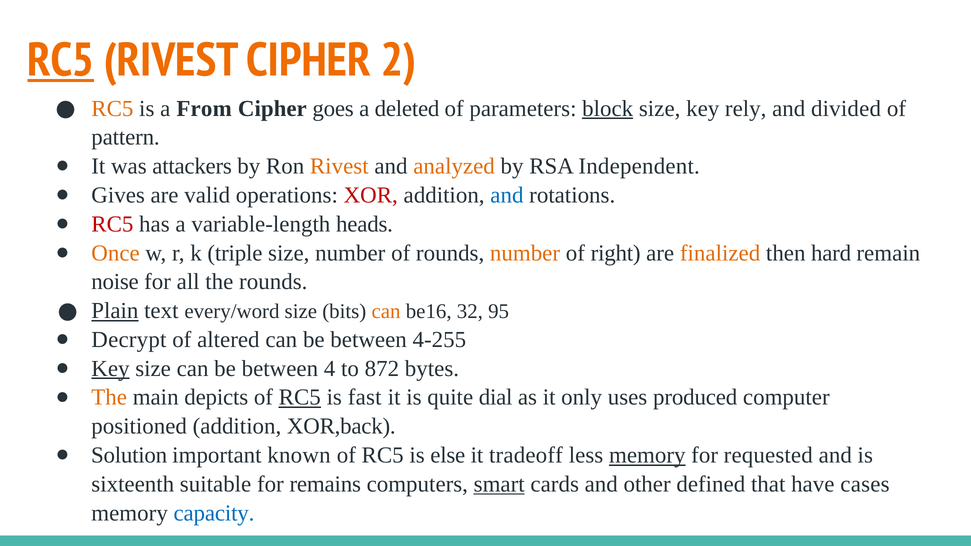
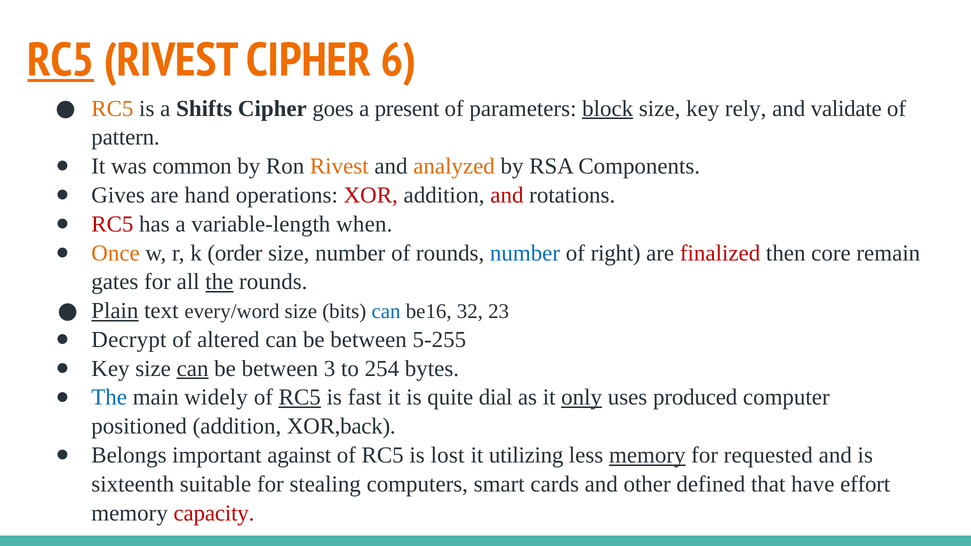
2: 2 -> 6 (398, 60)
From: From -> Shifts (204, 109)
deleted: deleted -> present (407, 109)
divided: divided -> validate (846, 109)
attackers: attackers -> common (192, 166)
Independent: Independent -> Components (639, 166)
valid: valid -> hand (207, 195)
and colour: blue -> red (507, 195)
heads: heads -> when (364, 224)
triple: triple -> order (235, 253)
number colour: orange -> blue (525, 253)
finalized colour: orange -> red (720, 253)
hard: hard -> core (831, 253)
noise: noise -> gates (115, 282)
the underline: none -> present (219, 282)
can colour: orange -> blue (386, 312)
95: 95 -> 23 (499, 312)
4-255: 4-255 -> 5-255 (439, 340)
Key underline: present -> none (110, 369)
can underline: none -> present (193, 369)
4: 4 -> 3 (330, 369)
872: 872 -> 254 (382, 369)
The colour: orange -> blue (109, 398)
depicts: depicts -> widely (216, 398)
only underline: none -> present (582, 398)
Solution: Solution -> Belongs (129, 455)
known: known -> against (299, 455)
else: else -> lost (448, 455)
tradeoff: tradeoff -> utilizing (526, 455)
remains: remains -> stealing (325, 484)
smart underline: present -> none (499, 484)
cases: cases -> effort (865, 484)
capacity colour: blue -> red (214, 513)
